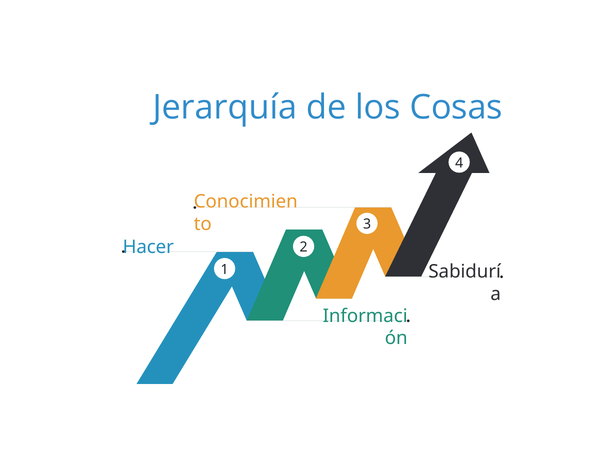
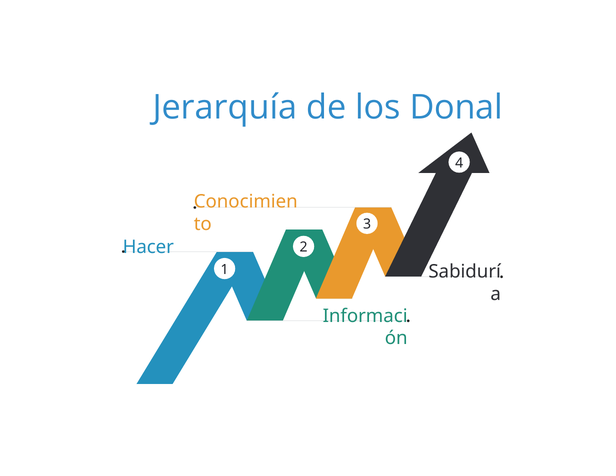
Cosas: Cosas -> Donal (456, 107)
